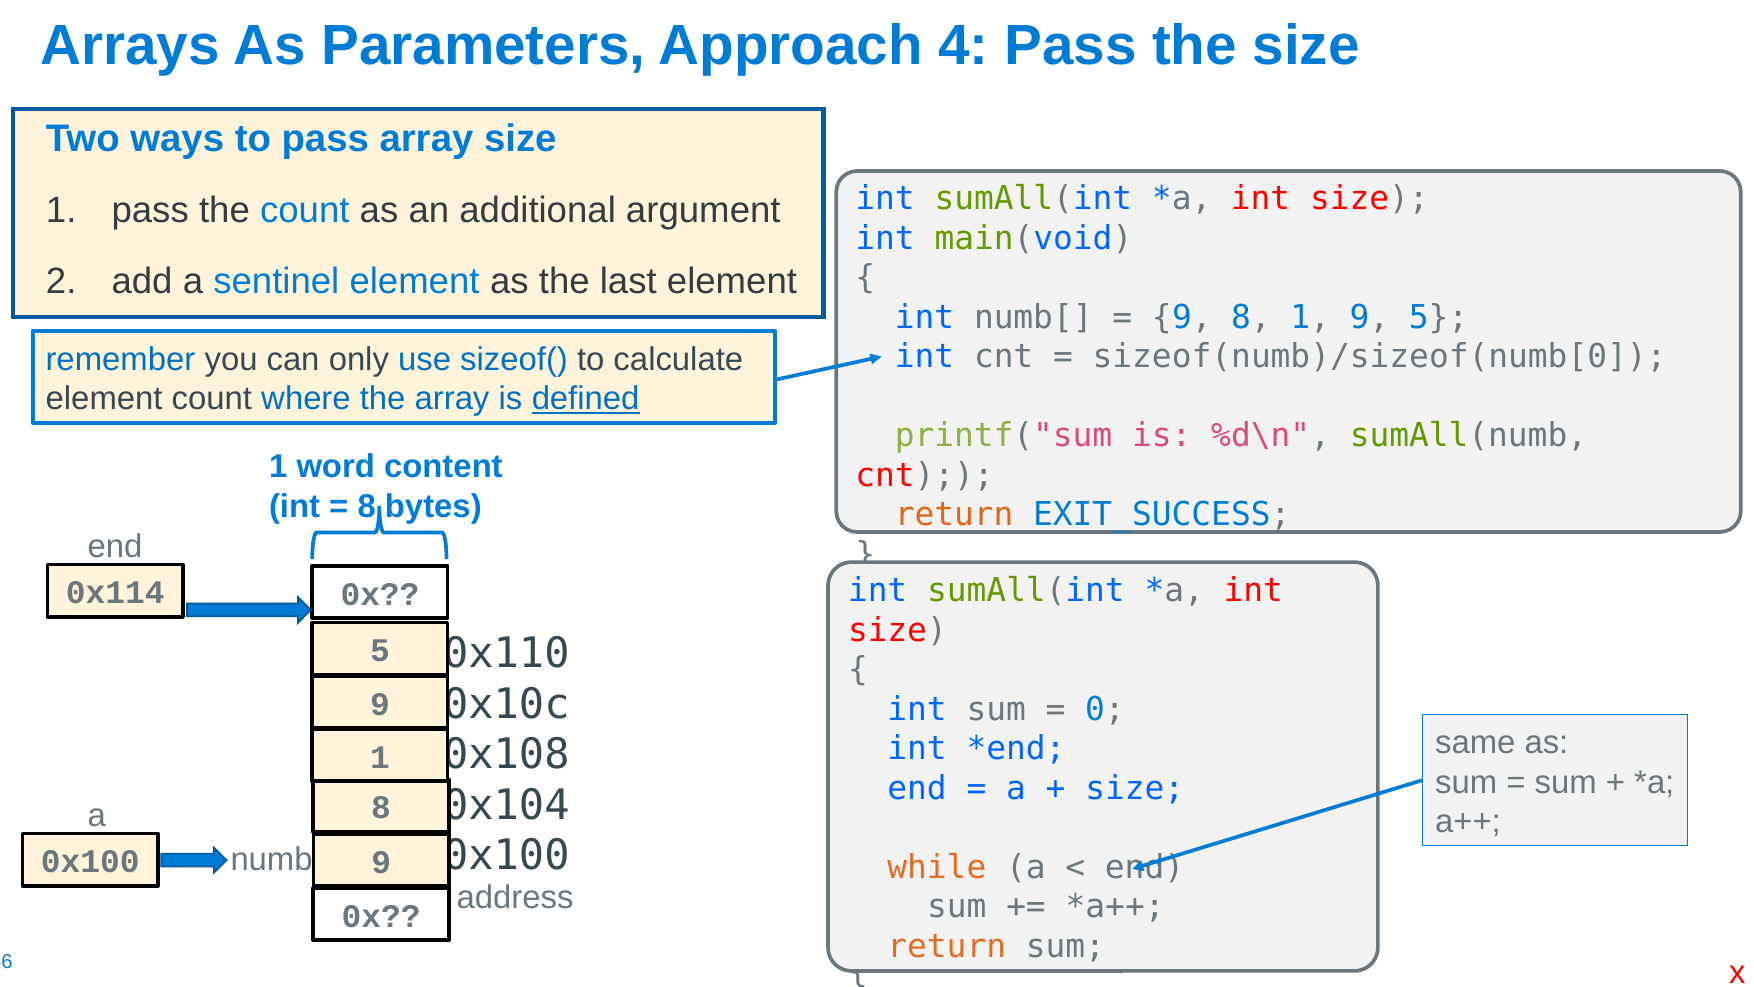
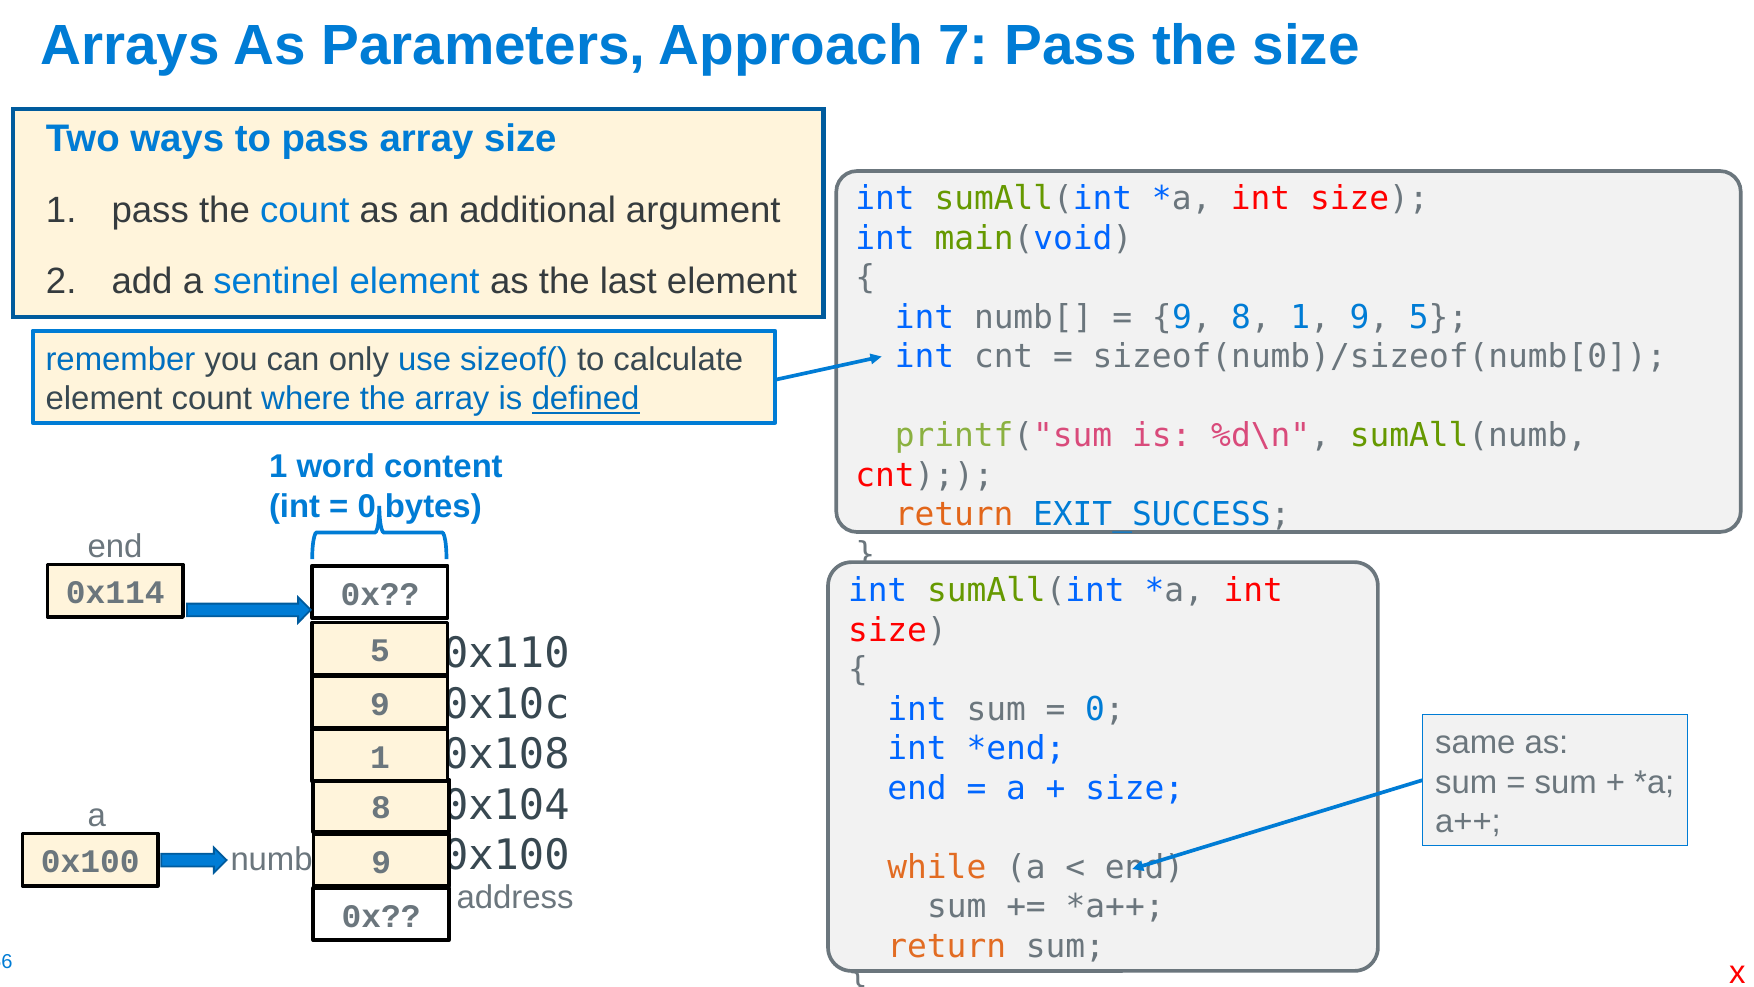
4: 4 -> 7 (964, 46)
8: 8 -> 0 (367, 506)
